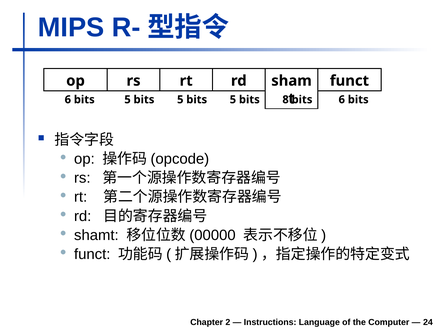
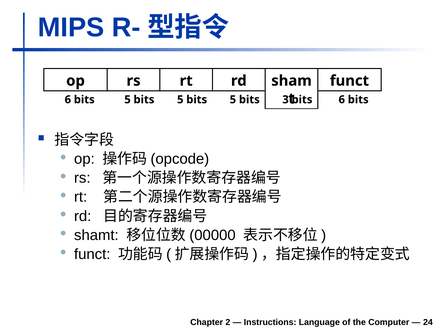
8: 8 -> 3 (286, 99)
